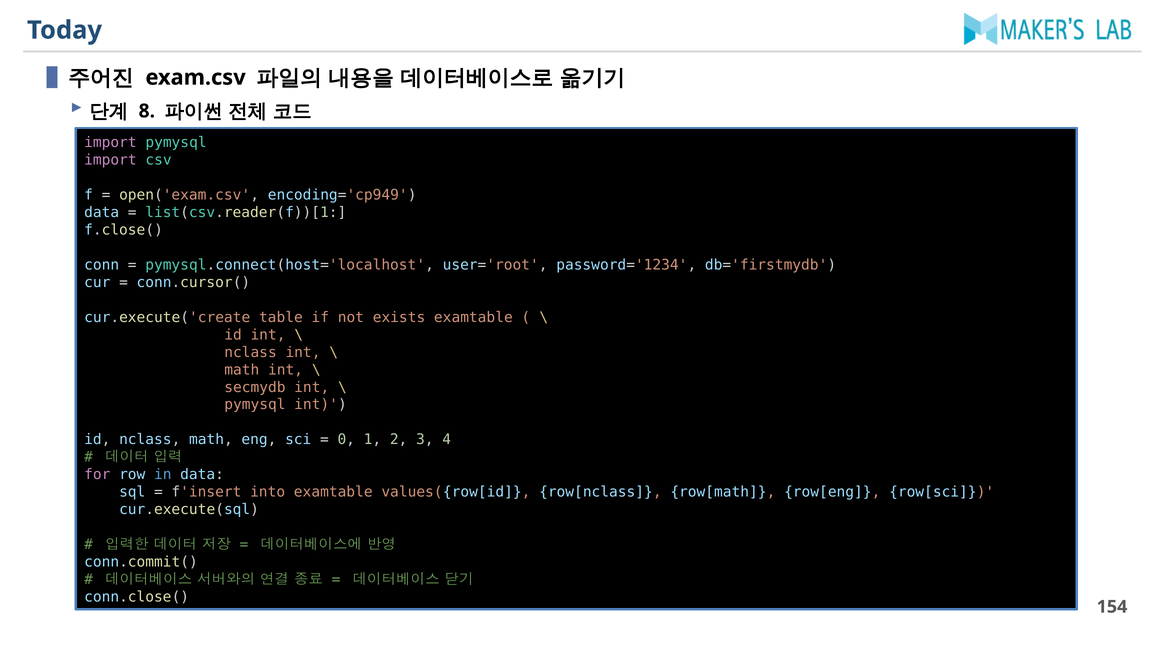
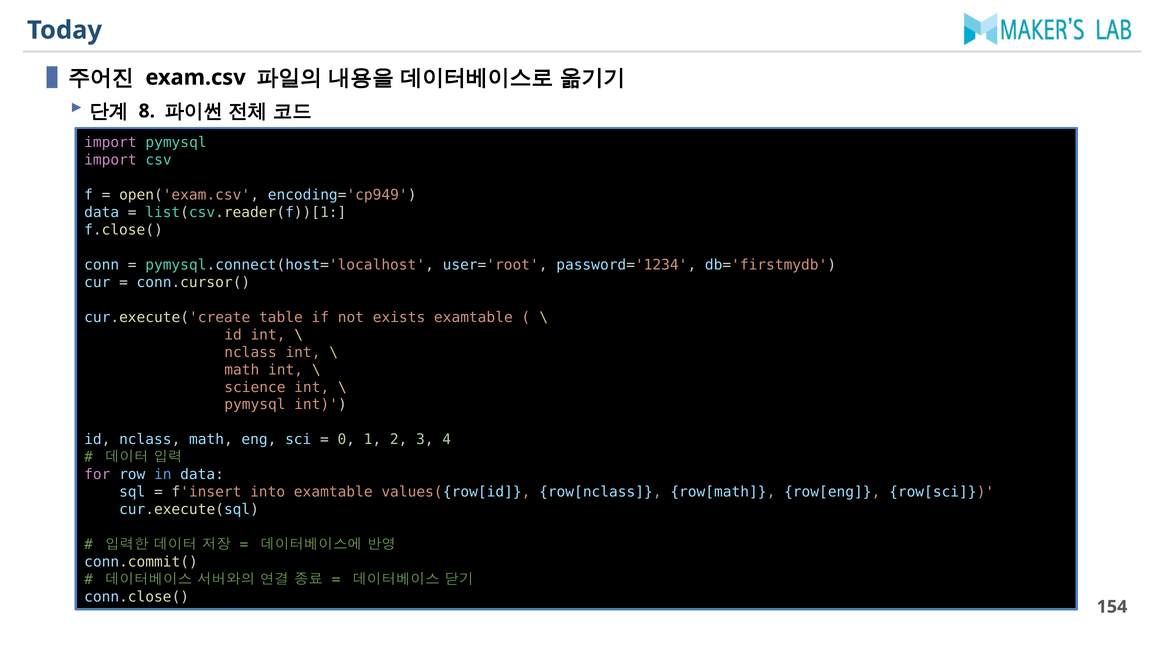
secmydb: secmydb -> science (255, 387)
